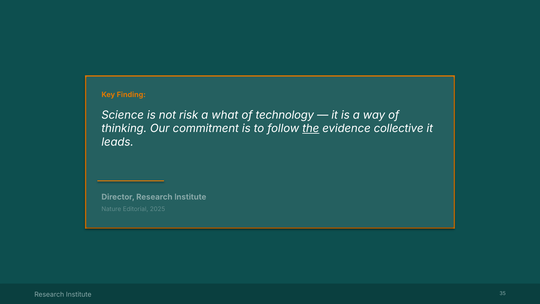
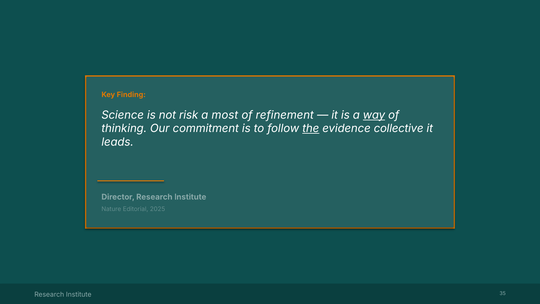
what: what -> most (225, 115)
technology: technology -> refinement (285, 115)
way underline: none -> present (374, 115)
